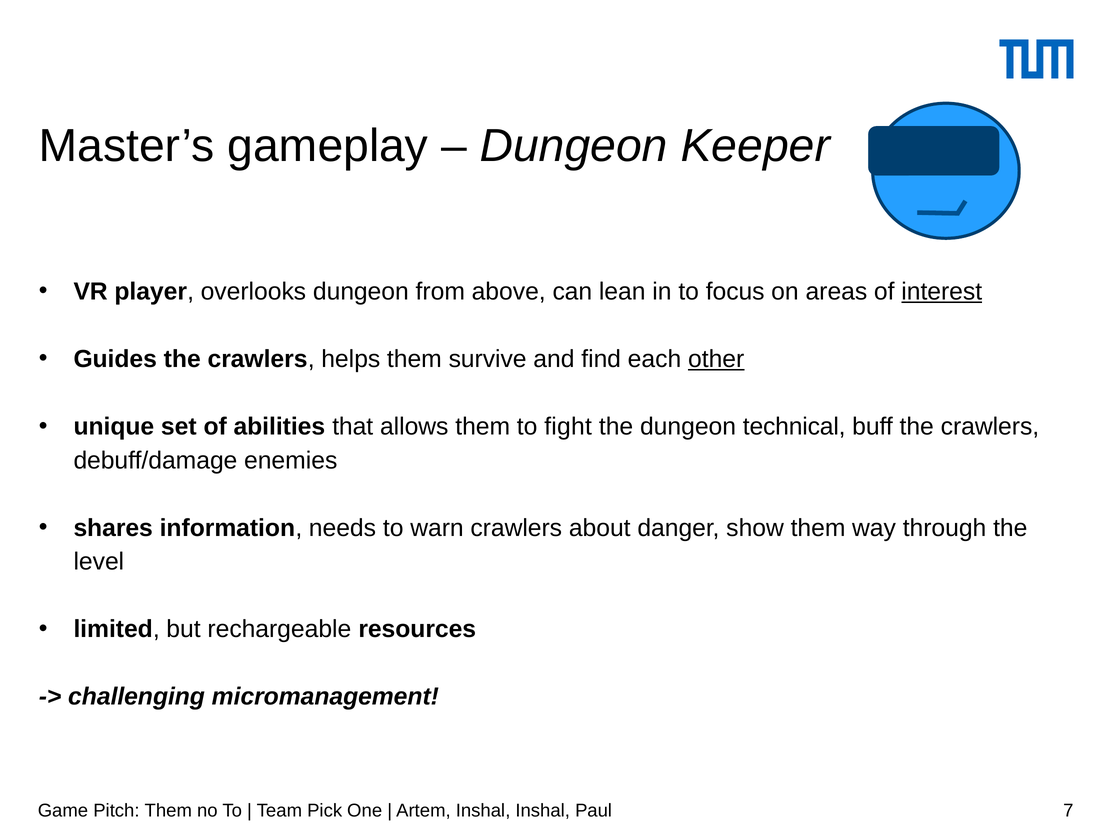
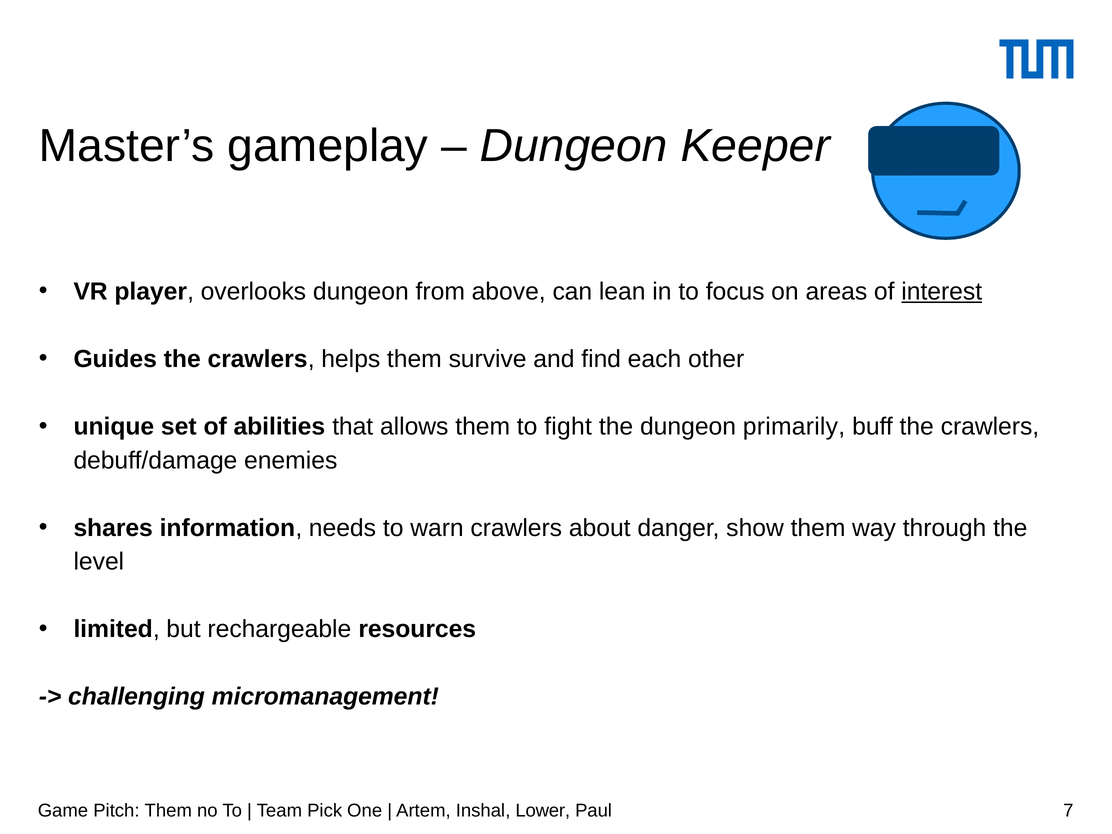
other underline: present -> none (716, 359)
technical: technical -> primarily (794, 427)
Inshal Inshal: Inshal -> Lower (543, 811)
